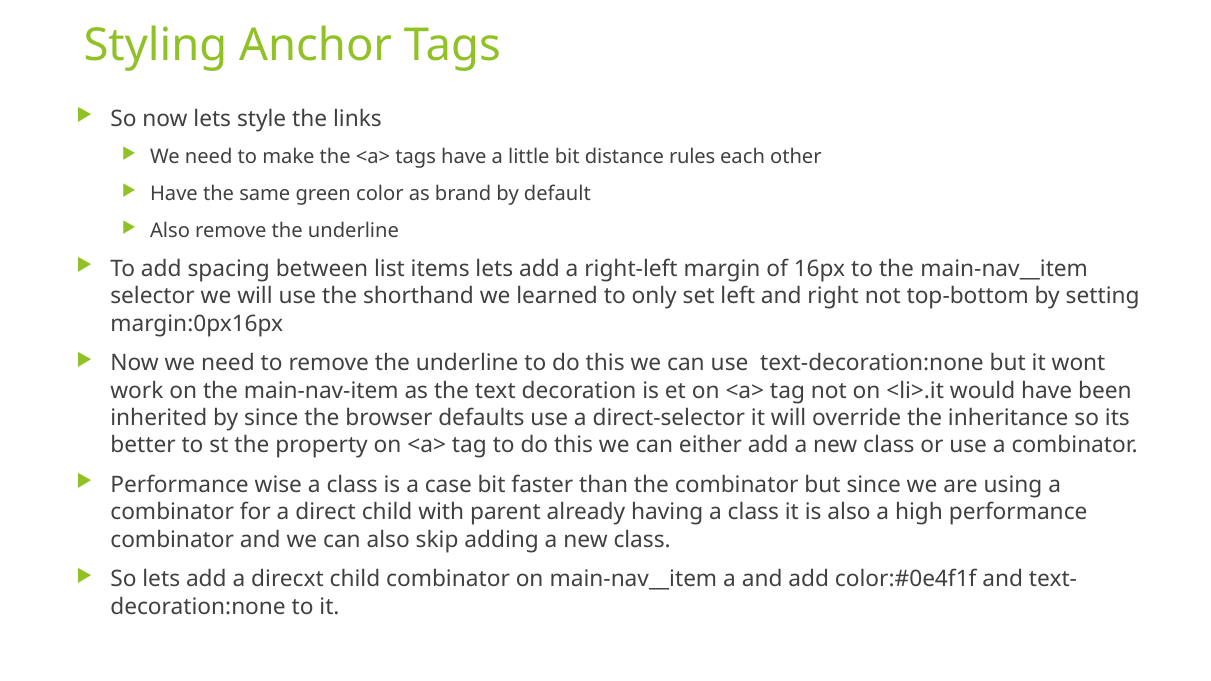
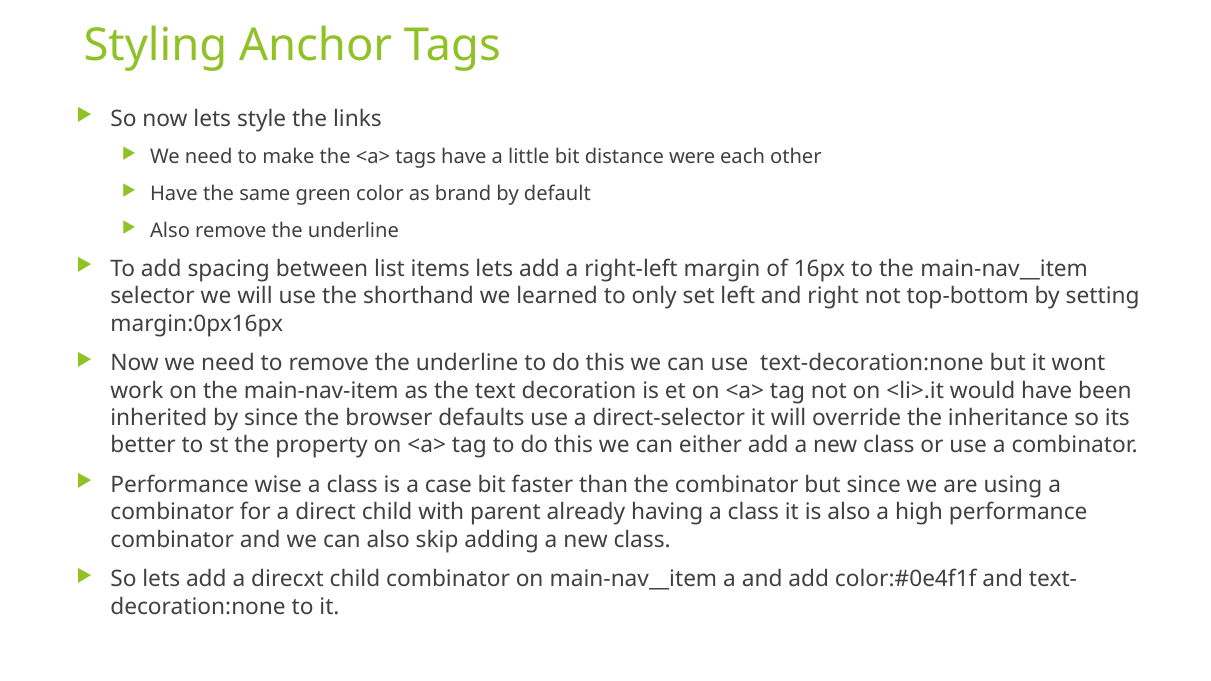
rules: rules -> were (692, 157)
